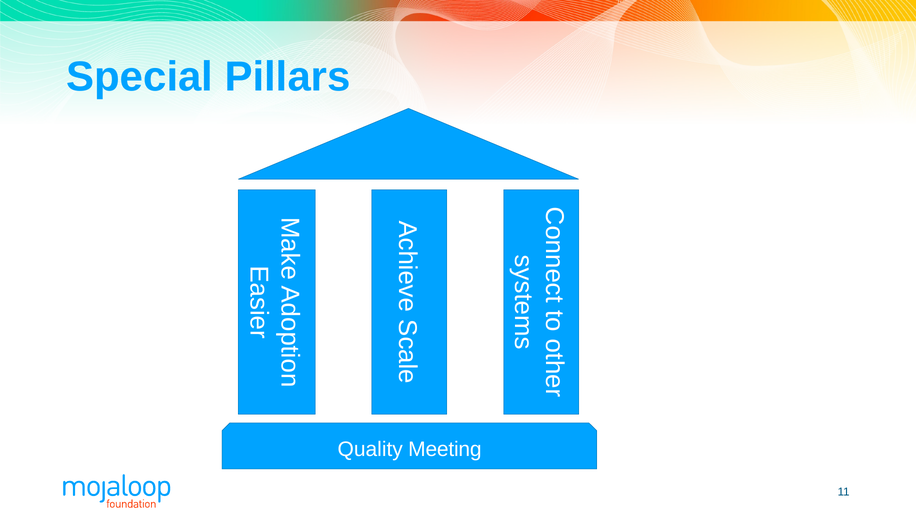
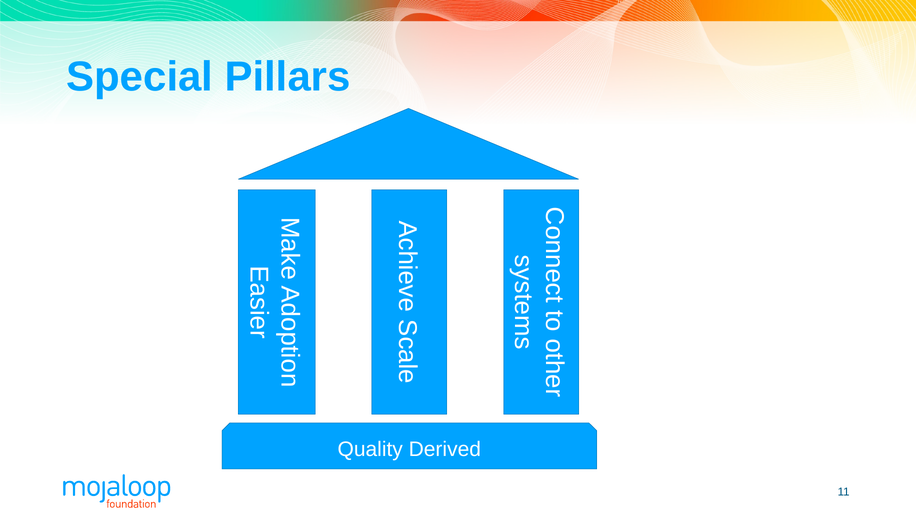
Meeting: Meeting -> Derived (445, 449)
